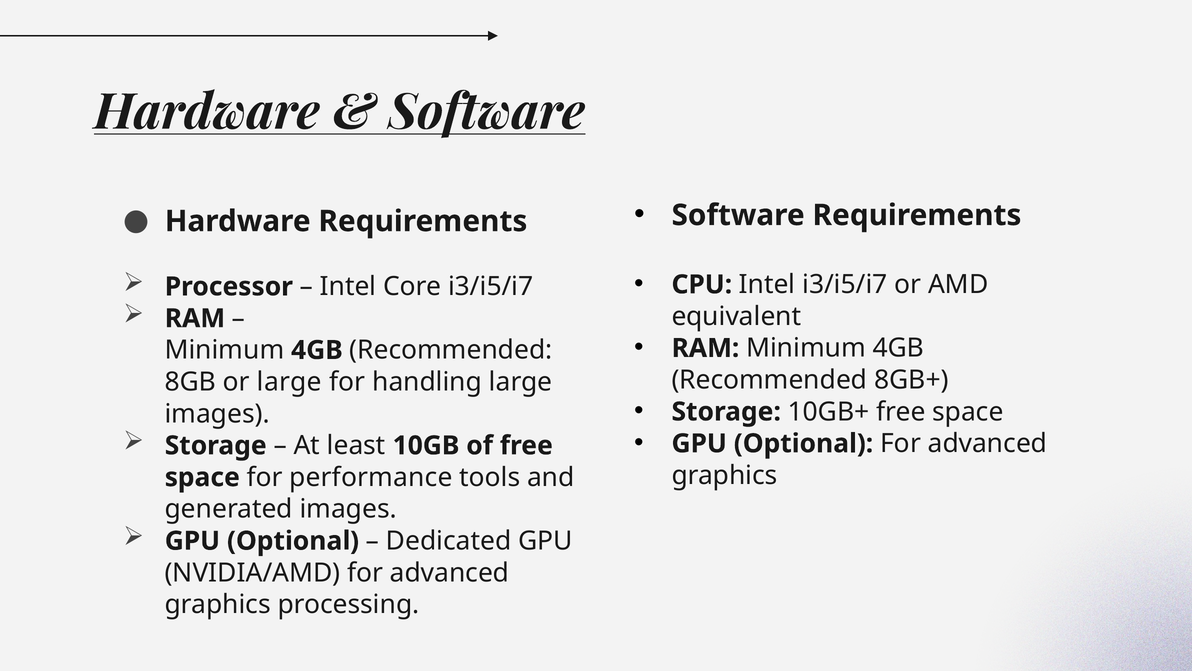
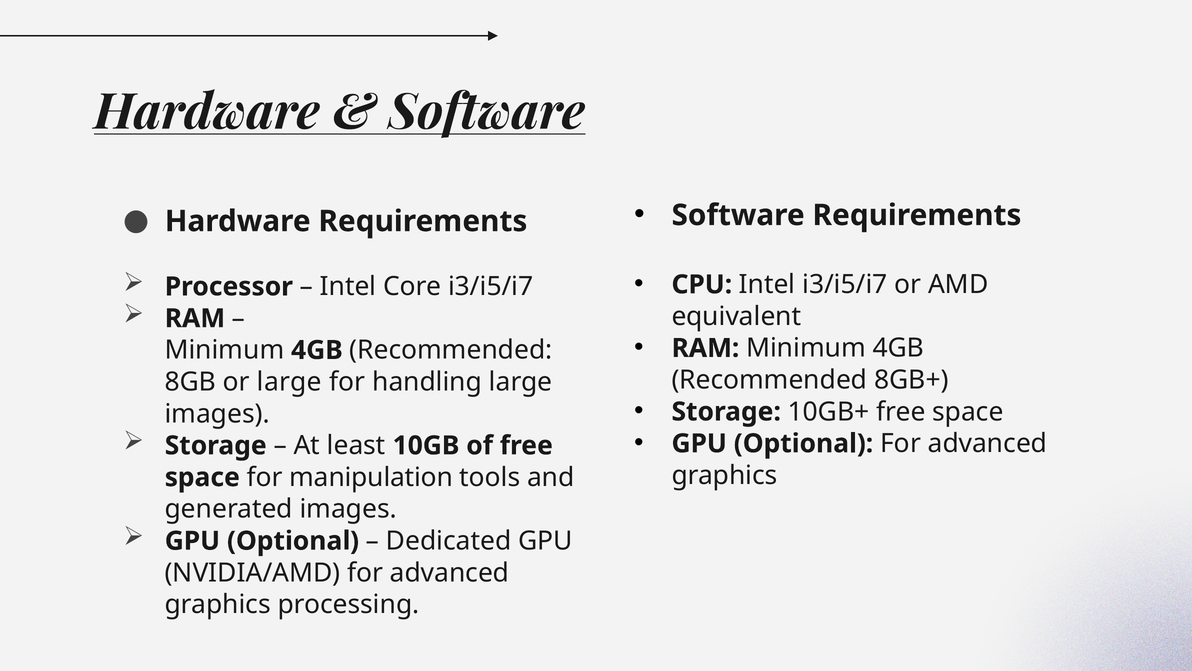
performance: performance -> manipulation (371, 477)
